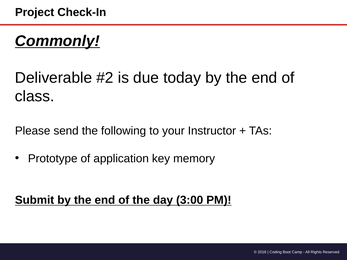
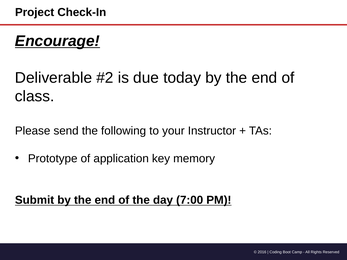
Commonly: Commonly -> Encourage (57, 41)
3:00: 3:00 -> 7:00 (190, 200)
